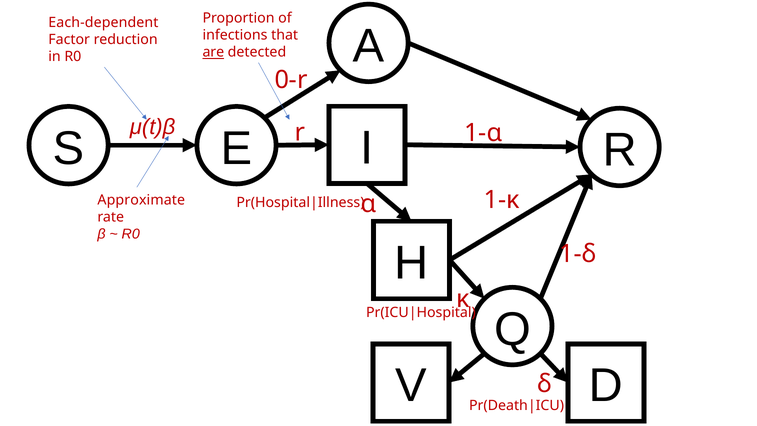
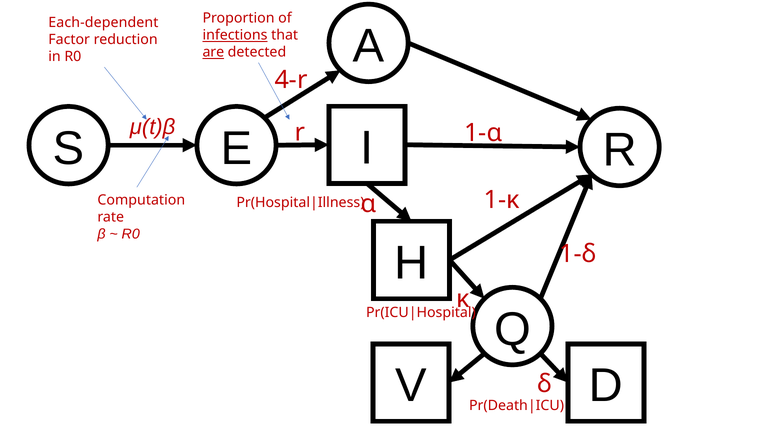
infections underline: none -> present (235, 35)
0-r: 0-r -> 4-r (291, 80)
Approximate: Approximate -> Computation (141, 200)
